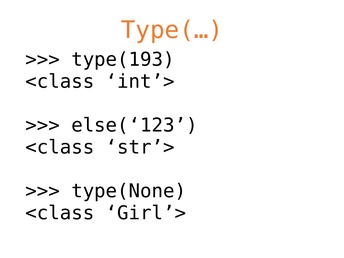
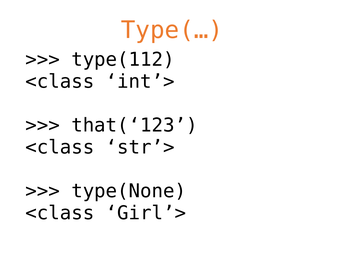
type(193: type(193 -> type(112 (123, 60)
else(‘123: else(‘123 -> that(‘123 (134, 125)
